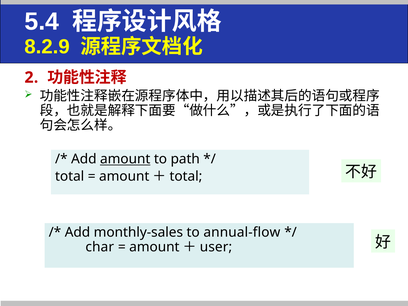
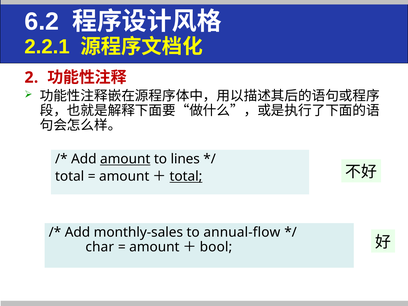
5.4: 5.4 -> 6.2 (42, 22)
8.2.9: 8.2.9 -> 2.2.1 (47, 47)
path: path -> lines (185, 159)
total underline: none -> present (186, 177)
user: user -> bool (216, 247)
